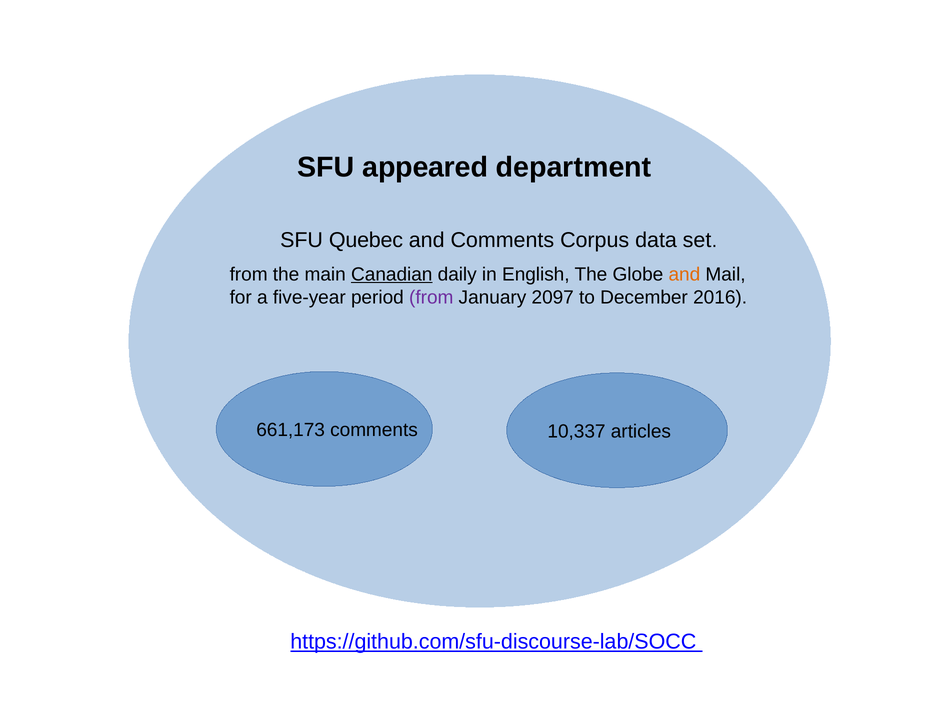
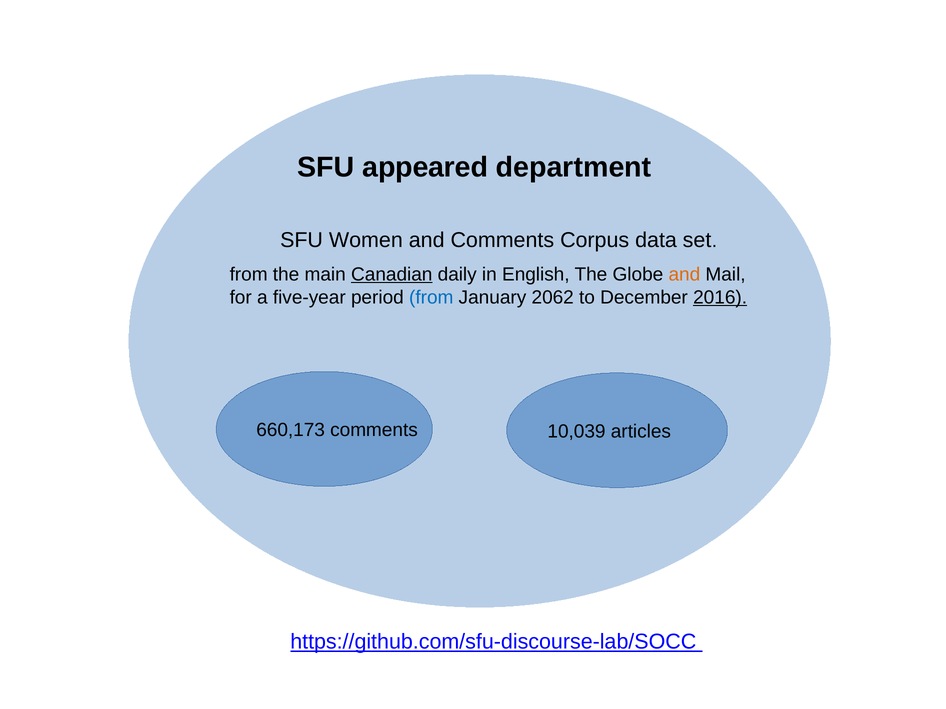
Quebec: Quebec -> Women (366, 240)
from colour: purple -> blue (431, 297)
2097: 2097 -> 2062 (553, 297)
2016 underline: none -> present (720, 297)
661,173: 661,173 -> 660,173 (291, 430)
10,337: 10,337 -> 10,039 (577, 432)
